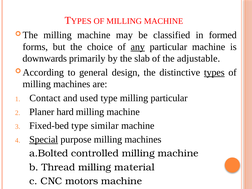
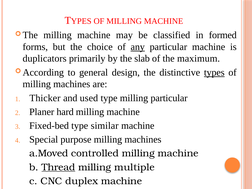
downwards: downwards -> duplicators (45, 59)
adjustable: adjustable -> maximum (199, 59)
Contact: Contact -> Thicker (45, 98)
Special underline: present -> none (44, 140)
a.Bolted: a.Bolted -> a.Moved (49, 153)
Thread underline: none -> present (58, 167)
material: material -> multiple (134, 167)
motors: motors -> duplex (82, 181)
